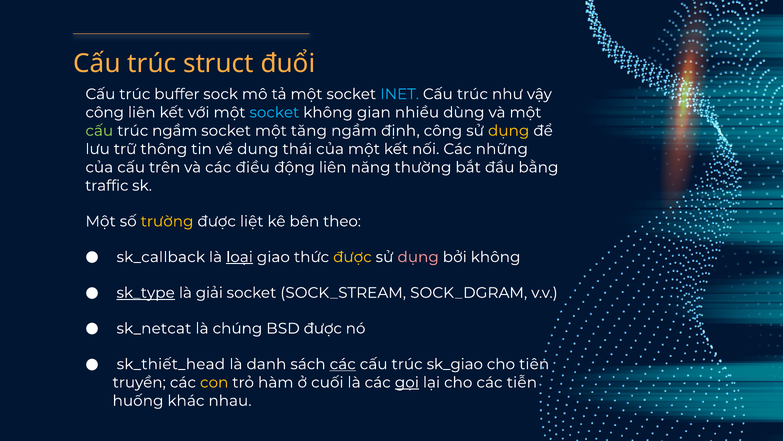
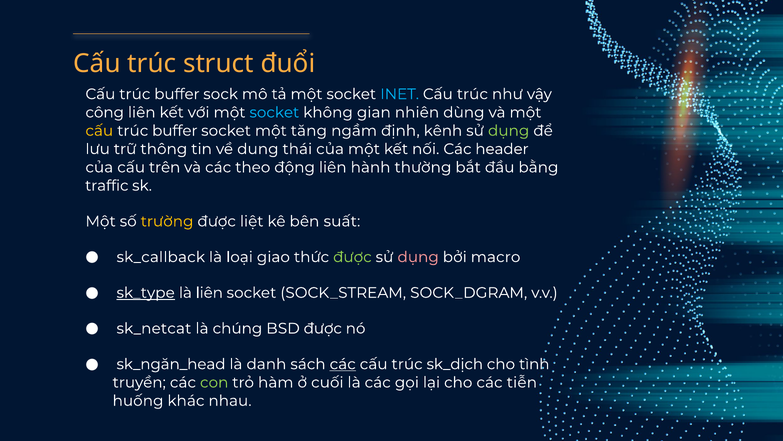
nhiều: nhiều -> nhiên (417, 112)
cấu colour: light green -> yellow (99, 131)
ngầm: ngầm -> buffer (175, 131)
định công: công -> kênh (443, 131)
dụng colour: yellow -> light green (509, 131)
những: những -> header (502, 149)
điều: điều -> theo (253, 167)
năng: năng -> hành (371, 167)
theo: theo -> suất (342, 221)
loại underline: present -> none (240, 257)
được colour: yellow -> light green (352, 257)
bởi không: không -> macro (496, 257)
là giải: giải -> liên (209, 292)
sk_thiết_head: sk_thiết_head -> sk_ngăn_head (171, 364)
sk_giao: sk_giao -> sk_dịch (455, 364)
tiên: tiên -> tình (534, 364)
con colour: yellow -> light green (214, 382)
gọi underline: present -> none (407, 382)
